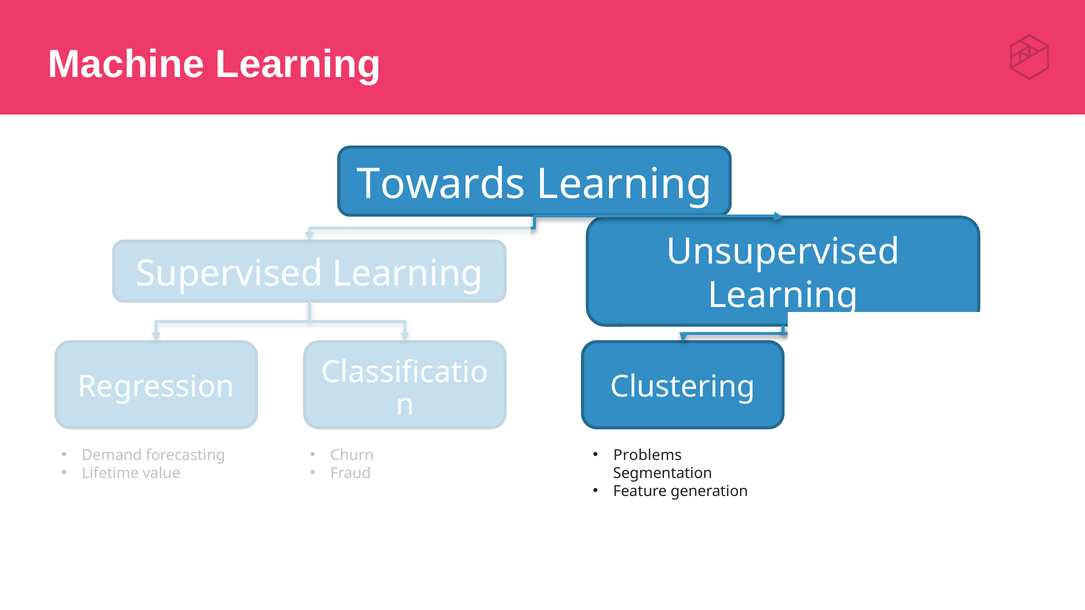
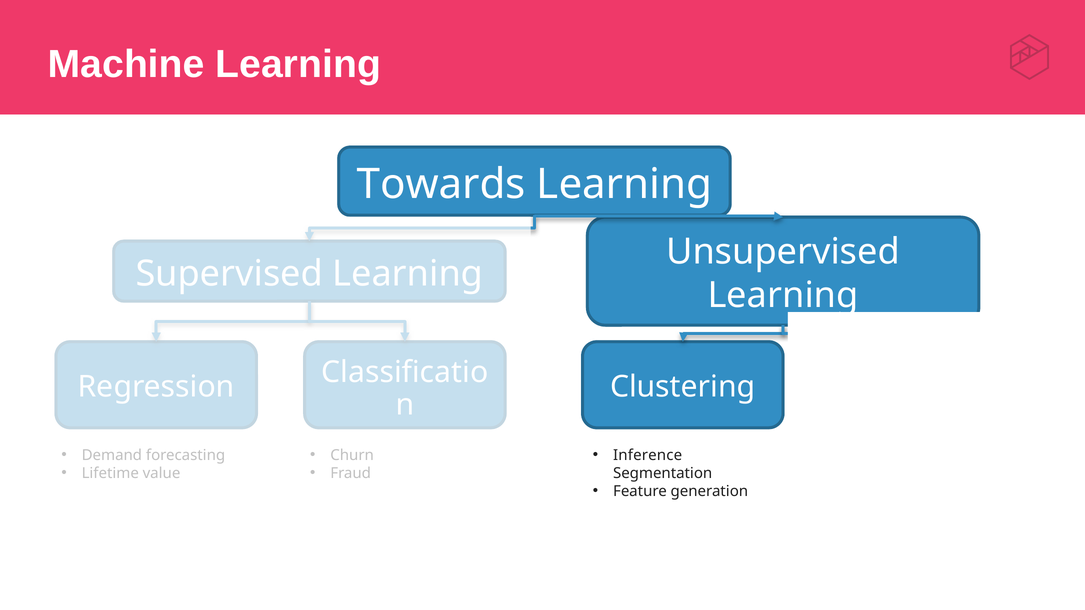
Problems: Problems -> Inference (648, 455)
